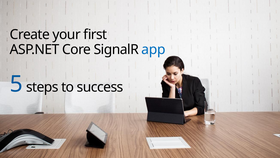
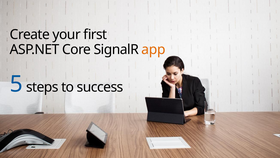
app colour: blue -> orange (153, 49)
